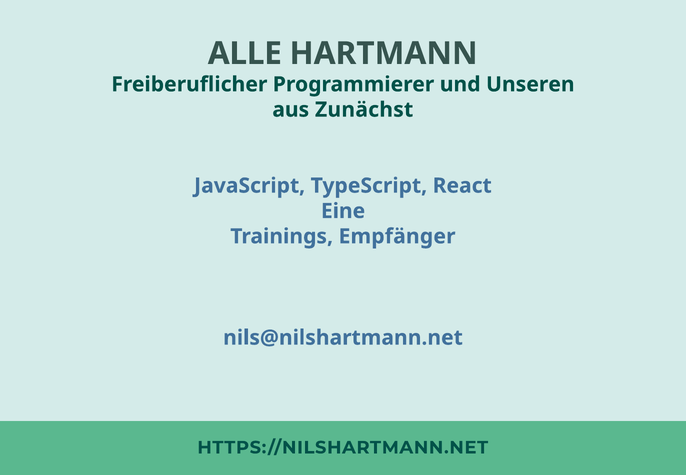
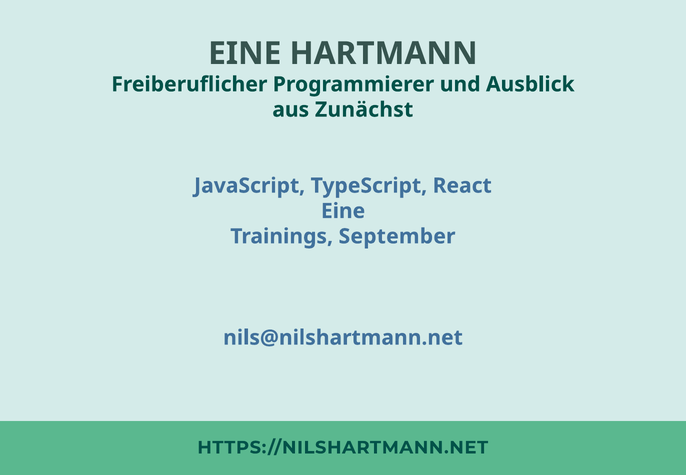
ALLE: ALLE -> EINE (245, 53)
Unseren: Unseren -> Ausblick (530, 84)
Empfänger: Empfänger -> September (397, 236)
